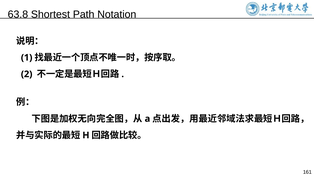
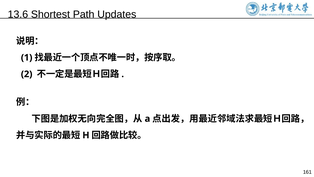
63.8: 63.8 -> 13.6 (18, 14)
Notation: Notation -> Updates (117, 14)
